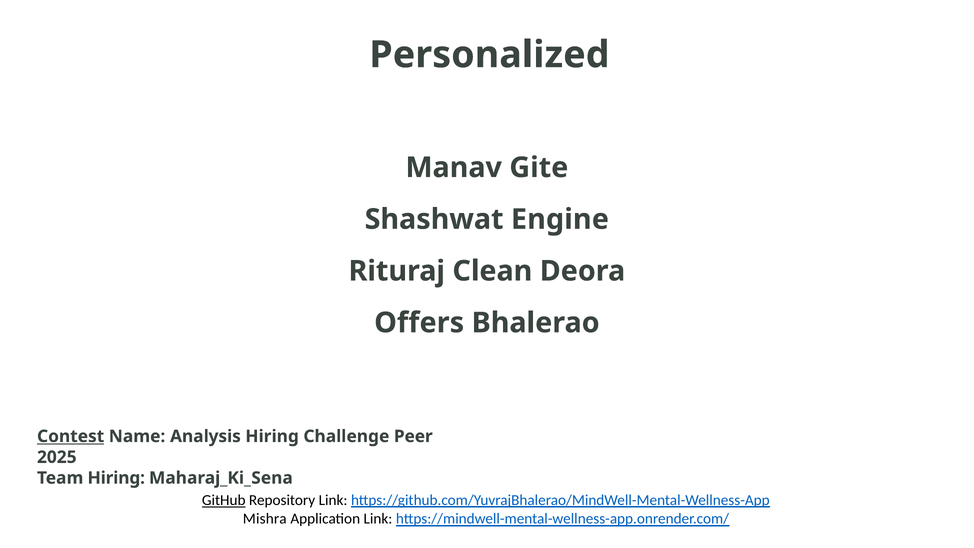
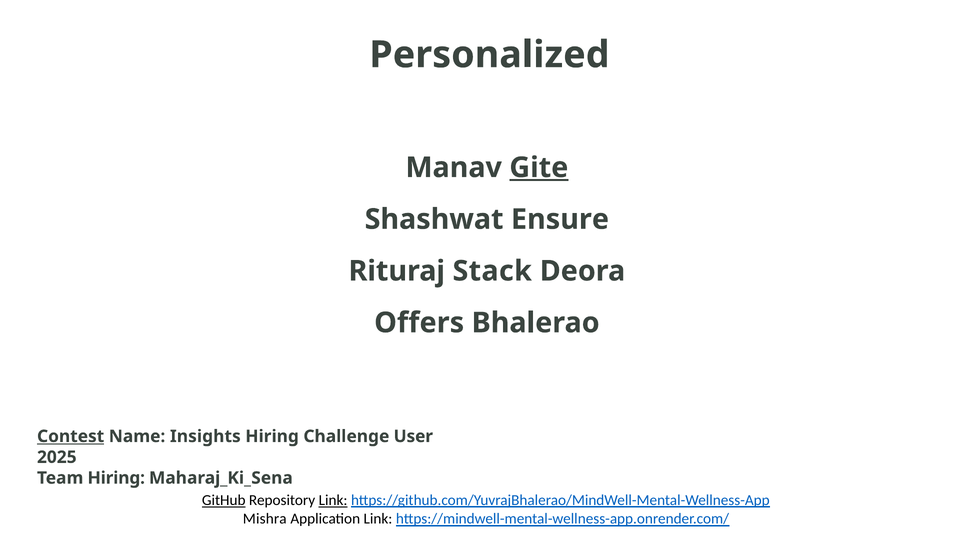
Gite underline: none -> present (539, 168)
Engine: Engine -> Ensure (560, 219)
Clean: Clean -> Stack (492, 271)
Analysis: Analysis -> Insights (205, 436)
Peer: Peer -> User (413, 436)
Link underline: none -> present (333, 500)
